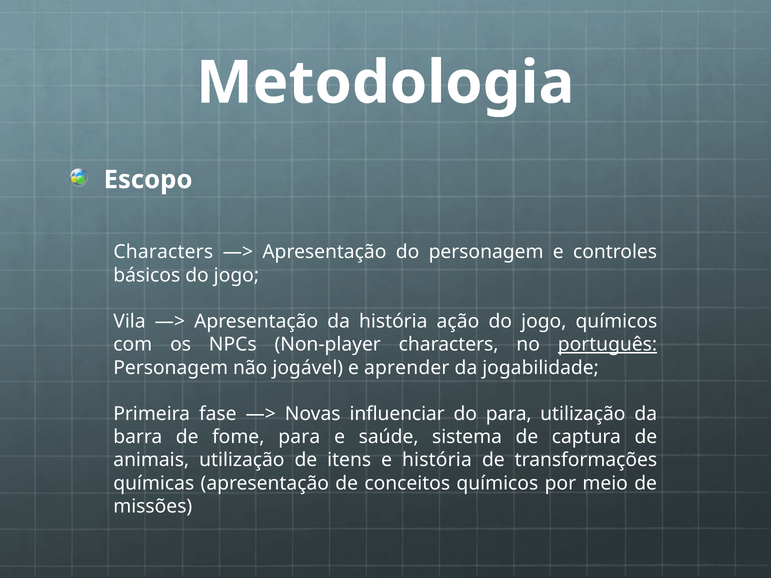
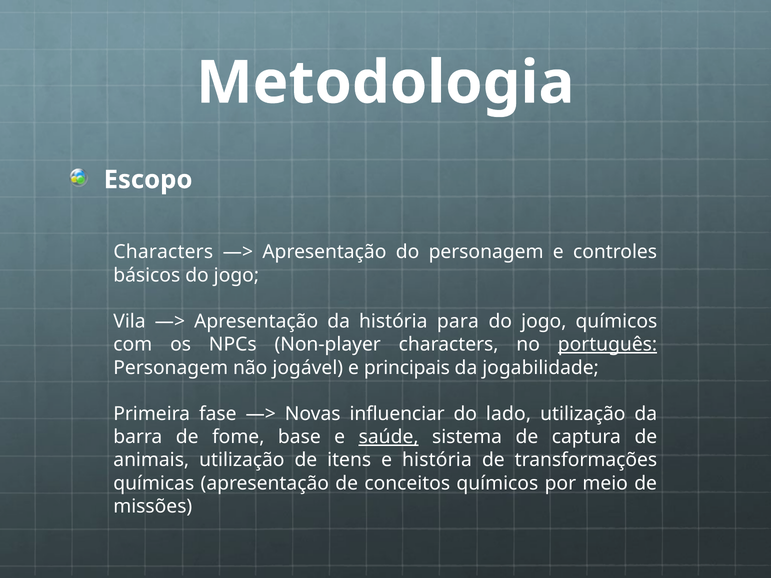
ação: ação -> para (458, 322)
aprender: aprender -> principais (407, 368)
do para: para -> lado (509, 414)
fome para: para -> base (299, 437)
saúde underline: none -> present (389, 437)
